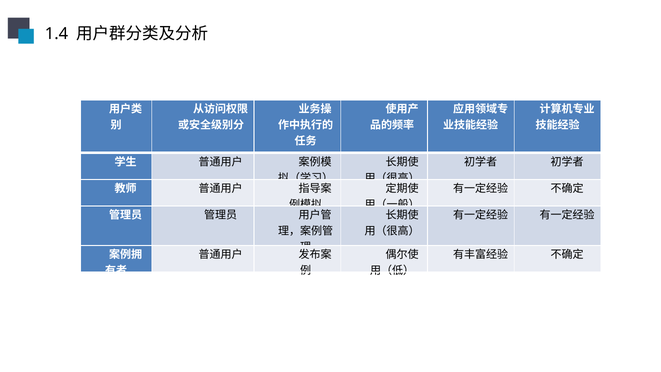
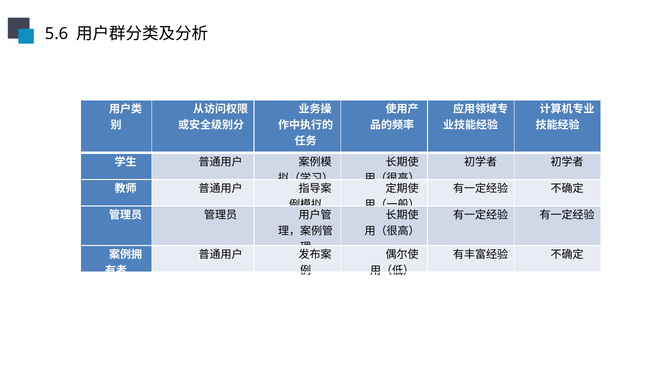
1.4: 1.4 -> 5.6 (56, 34)
